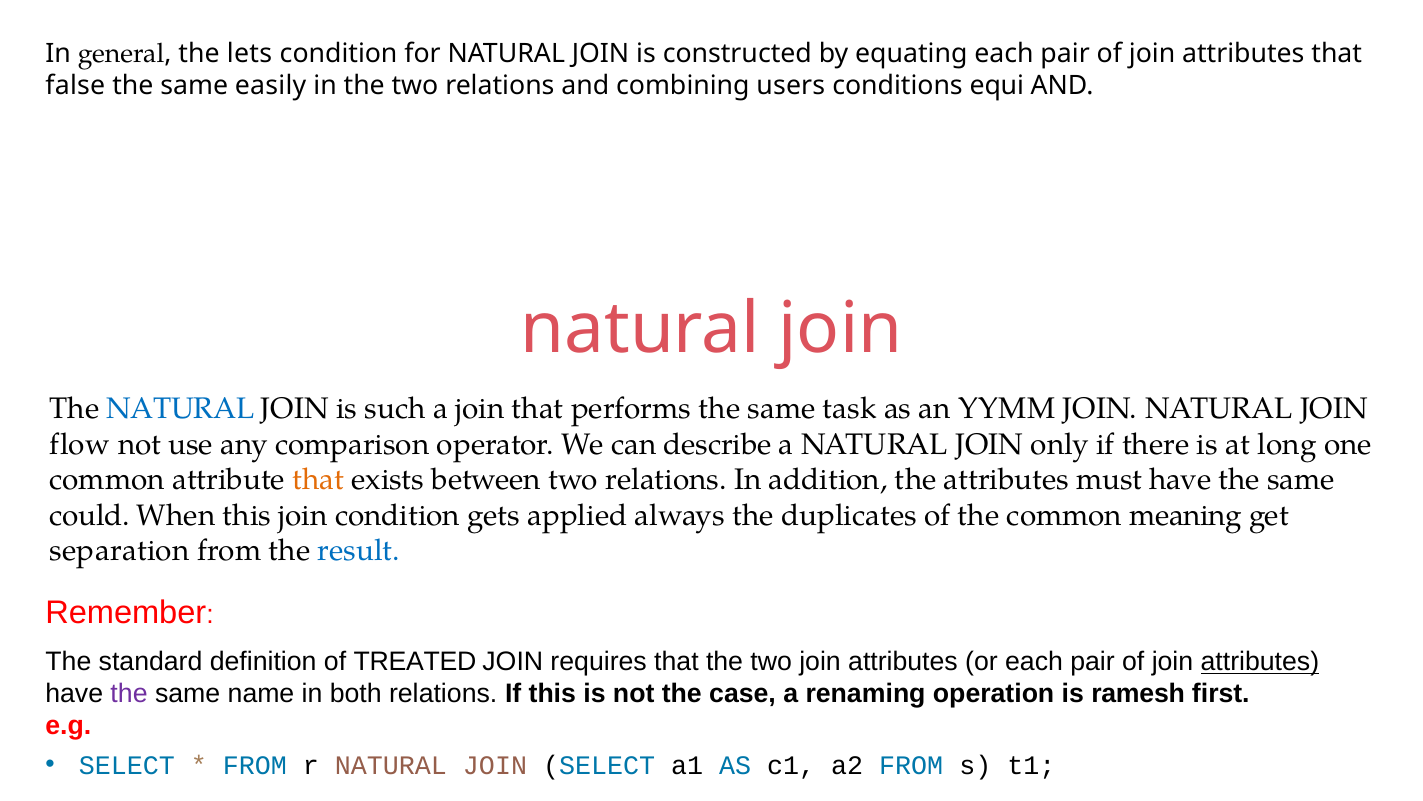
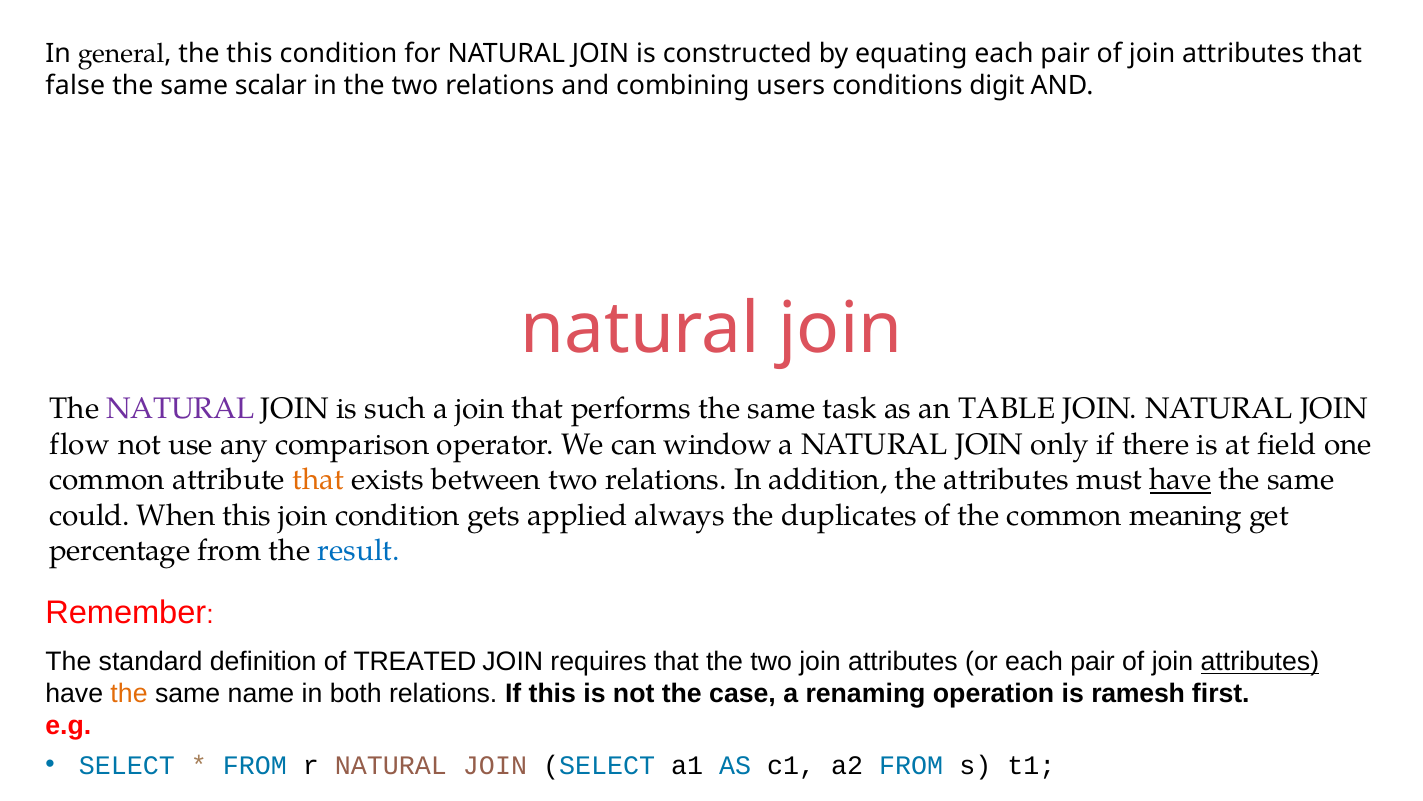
the lets: lets -> this (250, 54)
easily: easily -> scalar (271, 86)
equi: equi -> digit (997, 86)
NATURAL colour: blue -> purple (180, 408)
YYMM: YYMM -> TABLE (1007, 408)
describe: describe -> window (718, 444)
long: long -> field (1287, 444)
have underline: none -> present (1181, 480)
separation: separation -> percentage (120, 551)
the colour: purple -> orange (129, 694)
